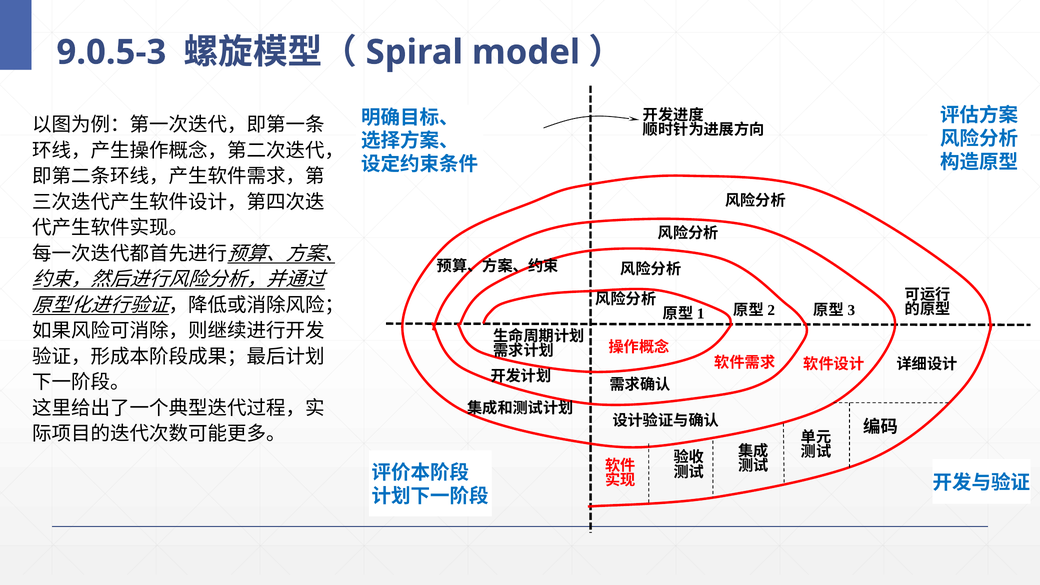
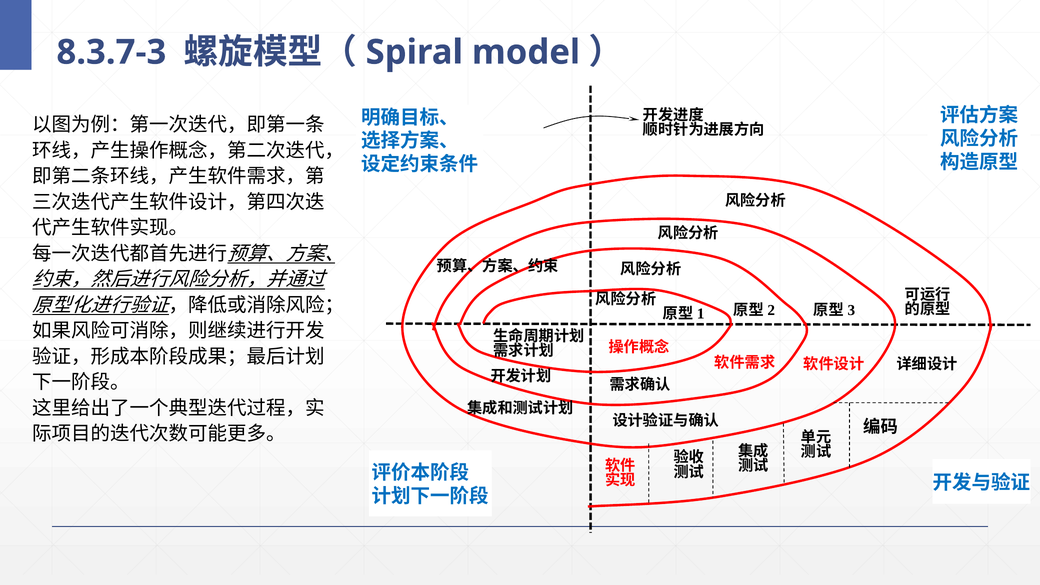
9.0.5-3: 9.0.5-3 -> 8.3.7-3 (111, 52)
